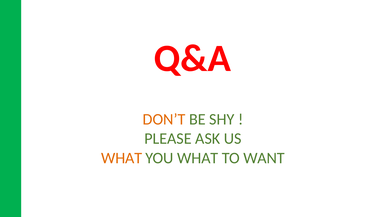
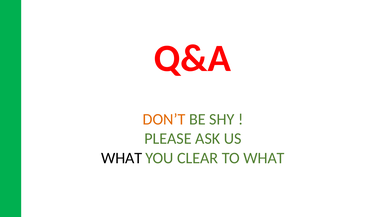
WHAT colour: orange -> black (122, 158)
YOU WHAT: WHAT -> CLEAR (198, 158)
TO WANT: WANT -> WHAT (264, 158)
